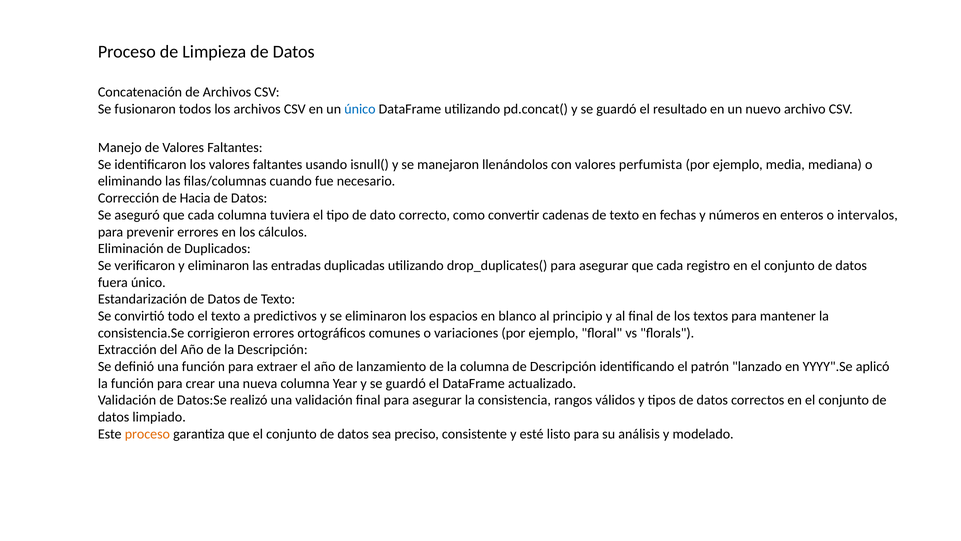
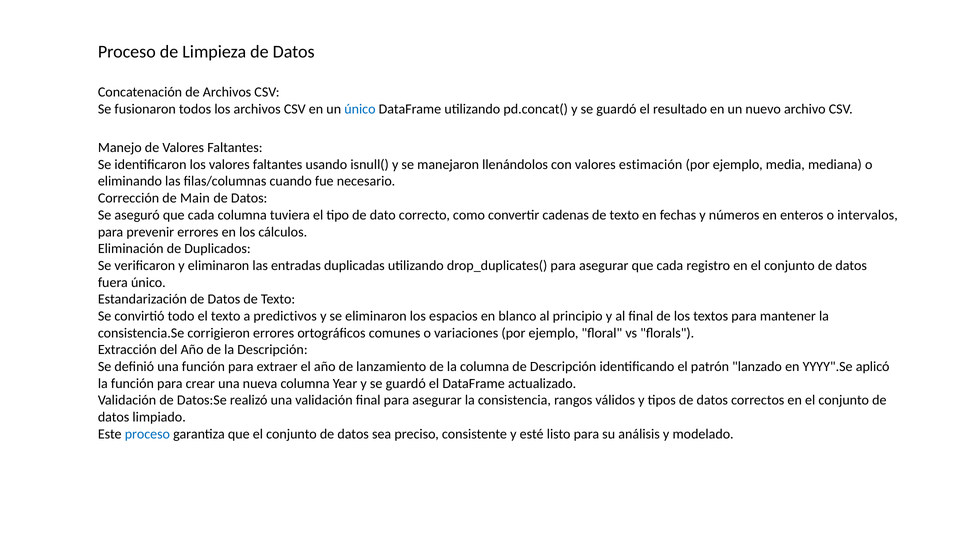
perfumista: perfumista -> estimación (651, 164)
Hacia: Hacia -> Main (195, 198)
proceso colour: orange -> blue (147, 434)
